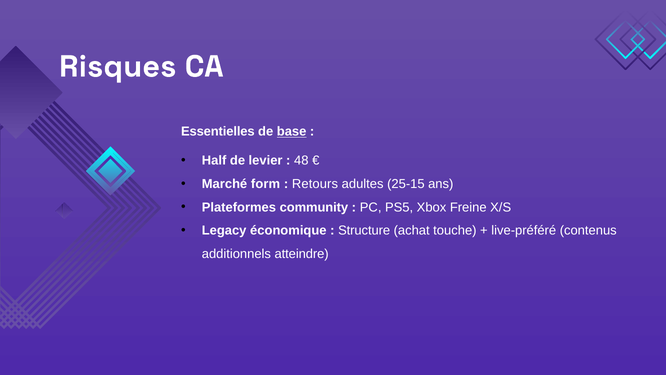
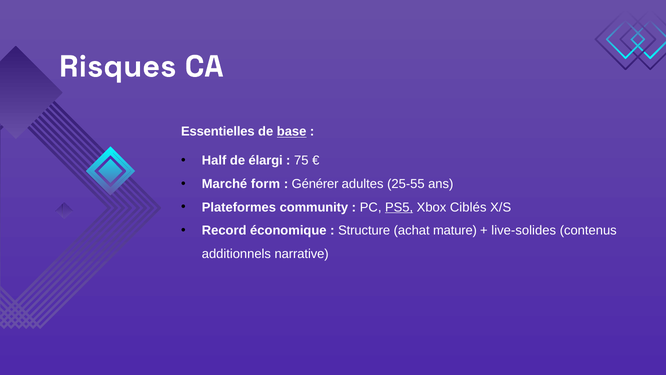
levier: levier -> élargi (266, 160)
48: 48 -> 75 (301, 160)
Retours: Retours -> Générer (315, 184)
25-15: 25-15 -> 25-55 (406, 184)
PS5 underline: none -> present (399, 207)
Freine: Freine -> Ciblés (468, 207)
Legacy: Legacy -> Record (224, 230)
touche: touche -> mature (455, 230)
live-préféré: live-préféré -> live-solides (524, 230)
atteindre: atteindre -> narrative (302, 254)
